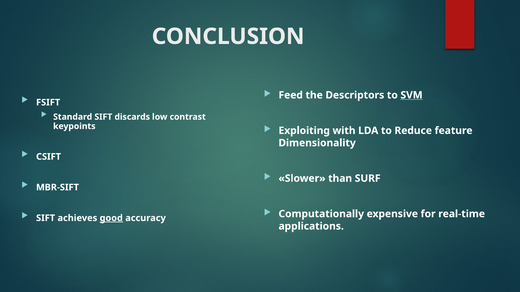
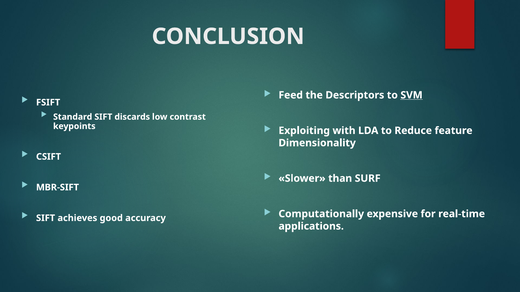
good underline: present -> none (111, 218)
